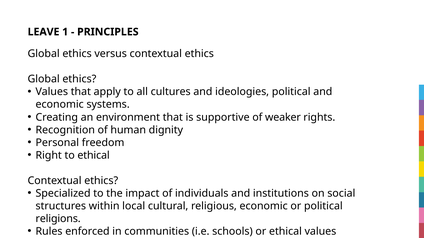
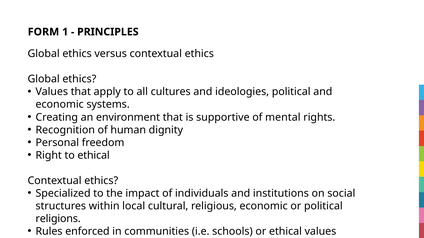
LEAVE: LEAVE -> FORM (43, 32)
weaker: weaker -> mental (283, 117)
